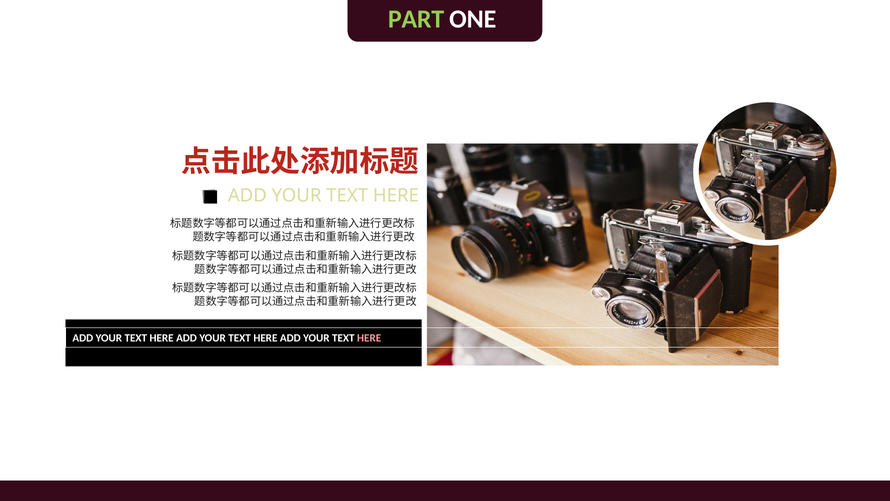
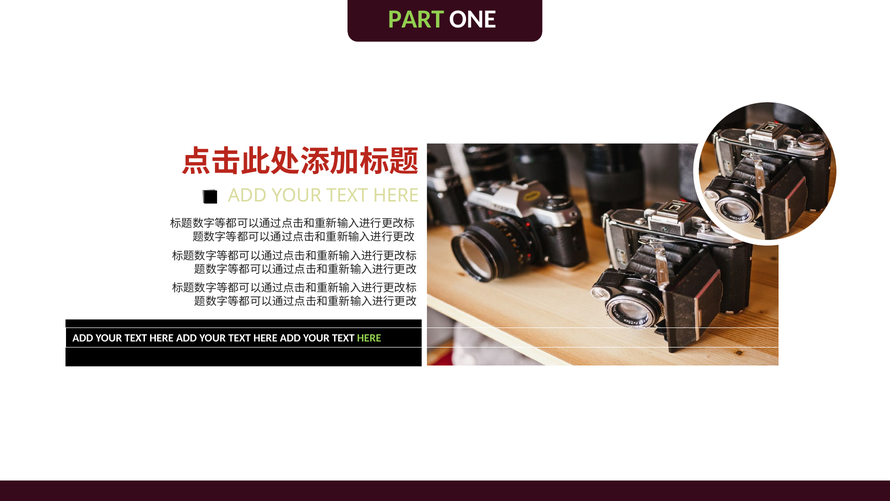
HERE colour: pink -> light green (369, 338)
